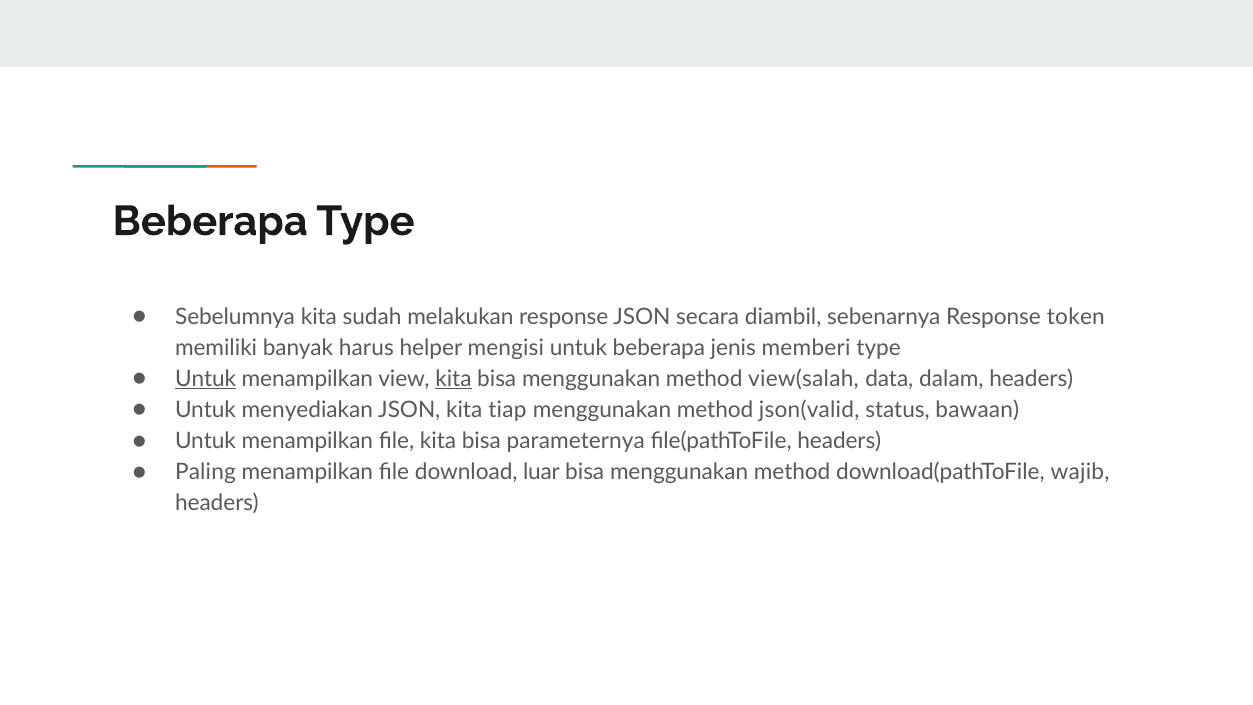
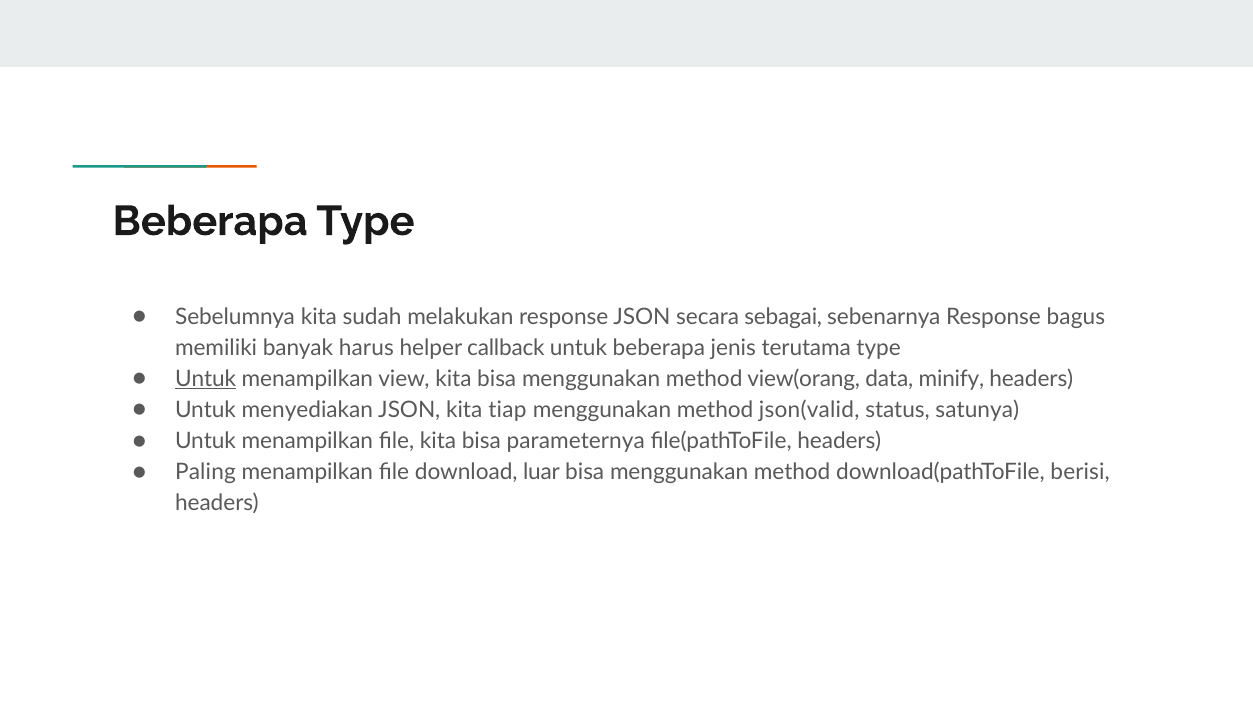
diambil: diambil -> sebagai (783, 317)
token: token -> bagus (1076, 317)
mengisi: mengisi -> callback (506, 348)
memberi: memberi -> terutama (806, 348)
kita underline: present -> none (453, 379)
view(salah: view(salah -> view(orang (804, 379)
dalam: dalam -> minify (951, 379)
bawaan: bawaan -> satunya (977, 410)
wajib: wajib -> berisi (1080, 472)
